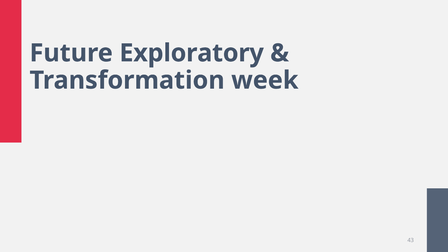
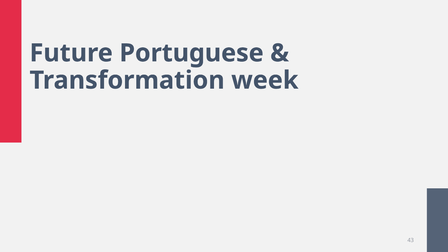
Exploratory: Exploratory -> Portuguese (192, 53)
